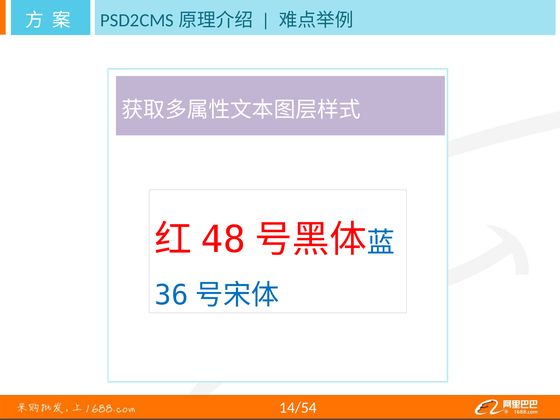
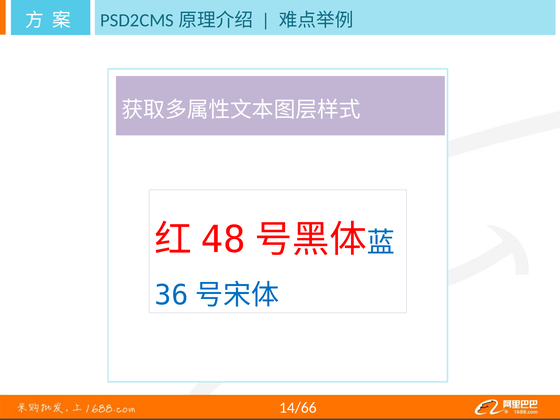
14/54: 14/54 -> 14/66 (298, 408)
